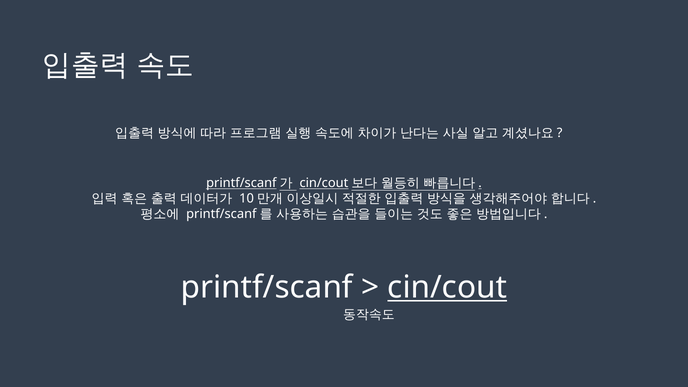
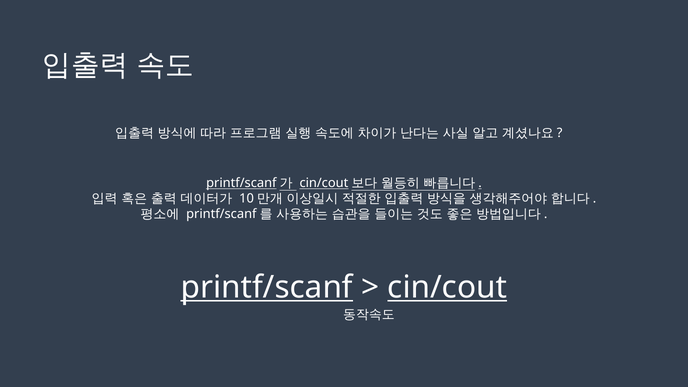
printf/scanf underline: none -> present (267, 287)
